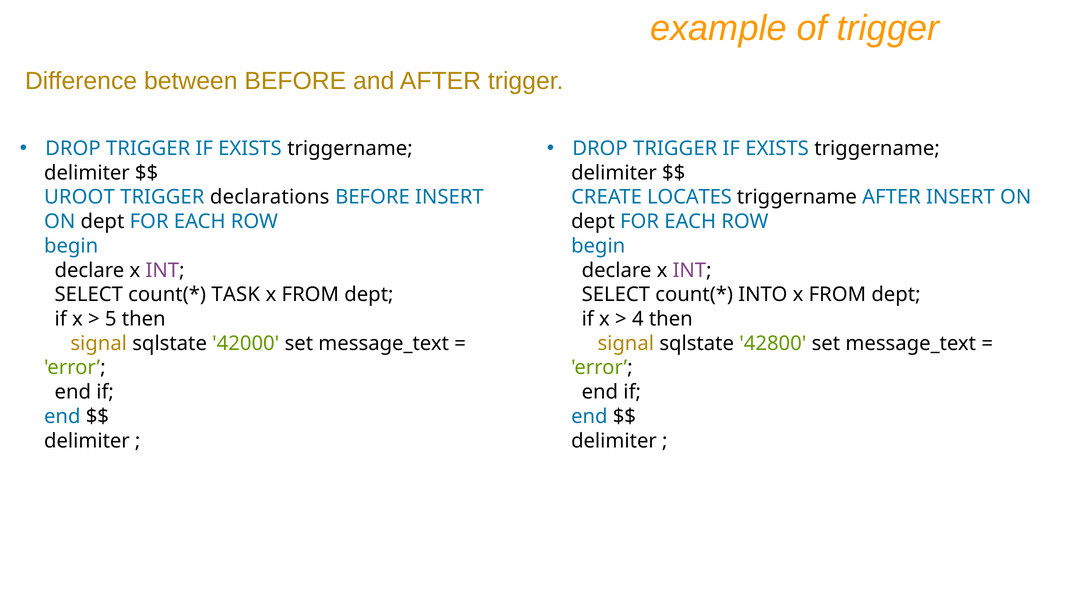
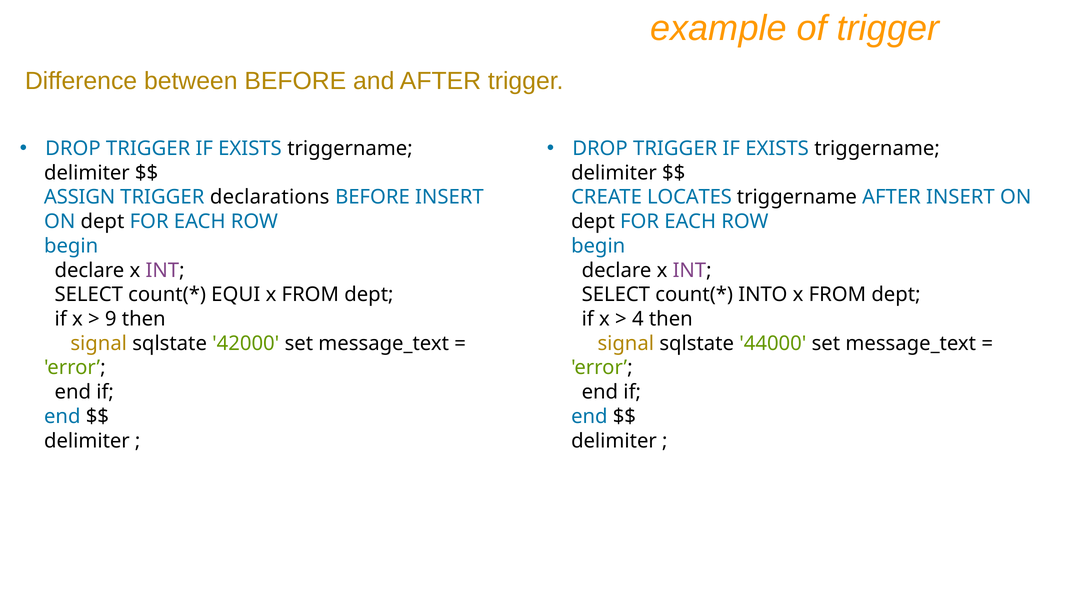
UROOT: UROOT -> ASSIGN (80, 197)
TASK: TASK -> EQUI (236, 295)
5: 5 -> 9 (111, 319)
42800: 42800 -> 44000 (773, 344)
